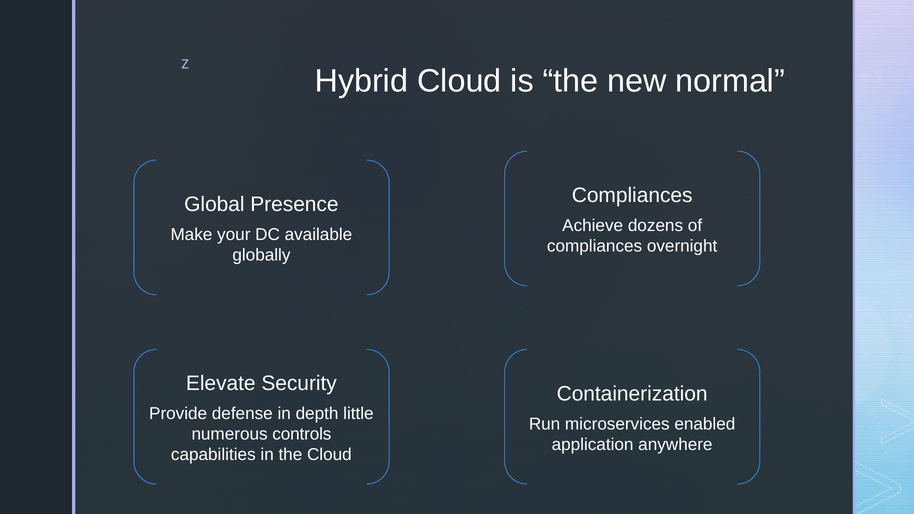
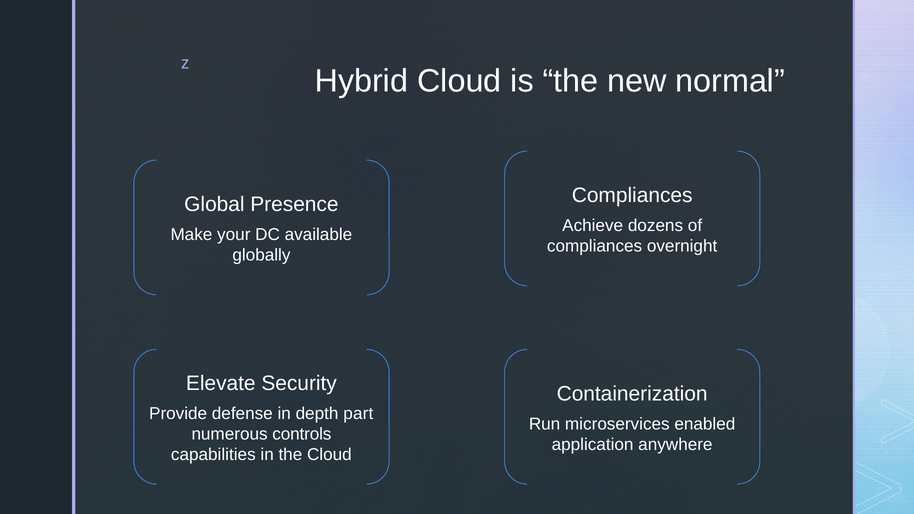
little: little -> part (358, 414)
